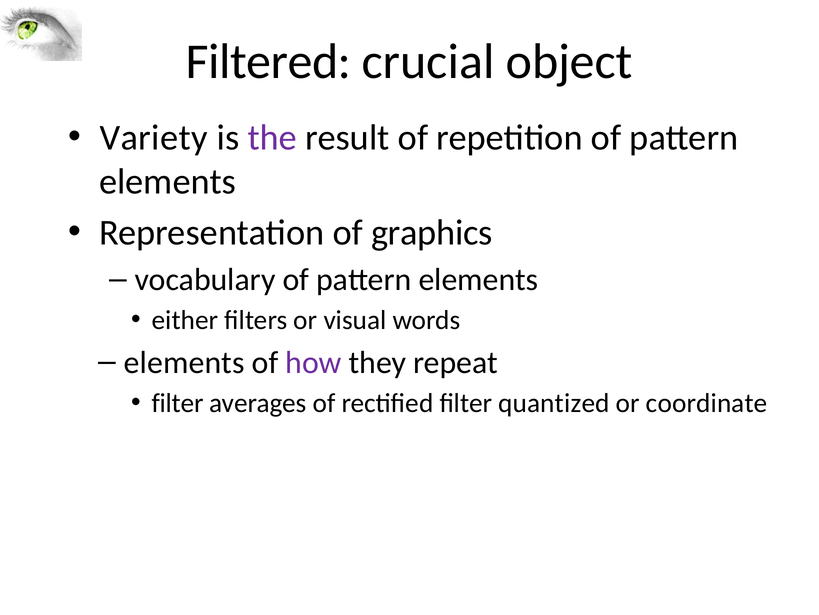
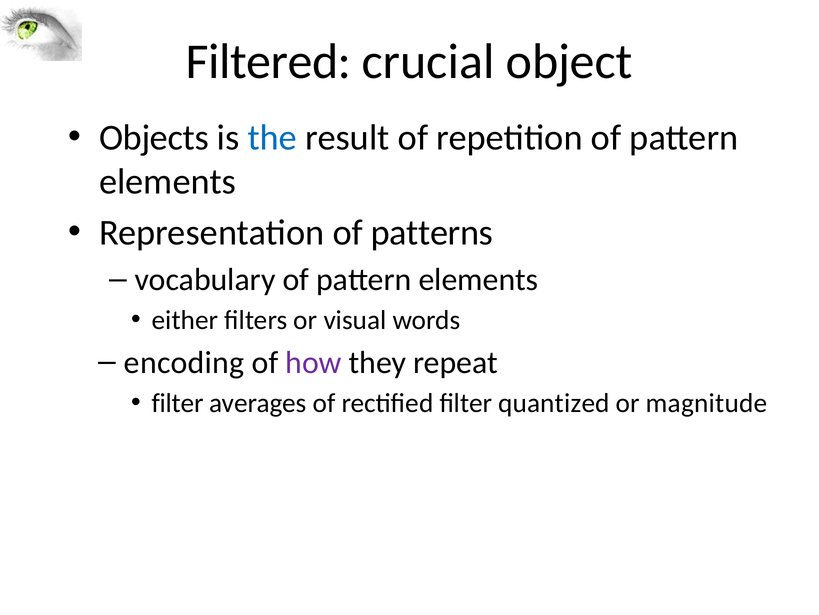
Variety: Variety -> Objects (154, 138)
the colour: purple -> blue (272, 138)
graphics: graphics -> patterns (432, 232)
elements: elements -> encoding (184, 362)
coordinate: coordinate -> magnitude (707, 403)
